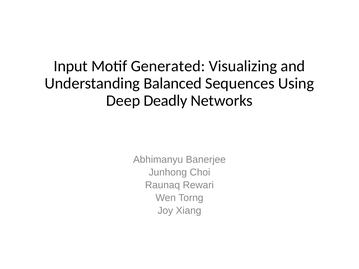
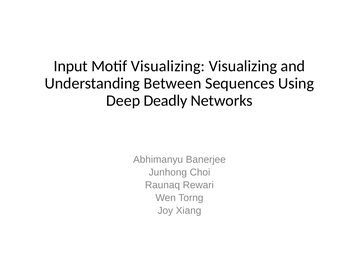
Motif Generated: Generated -> Visualizing (168, 66)
Balanced: Balanced -> Between (173, 84)
